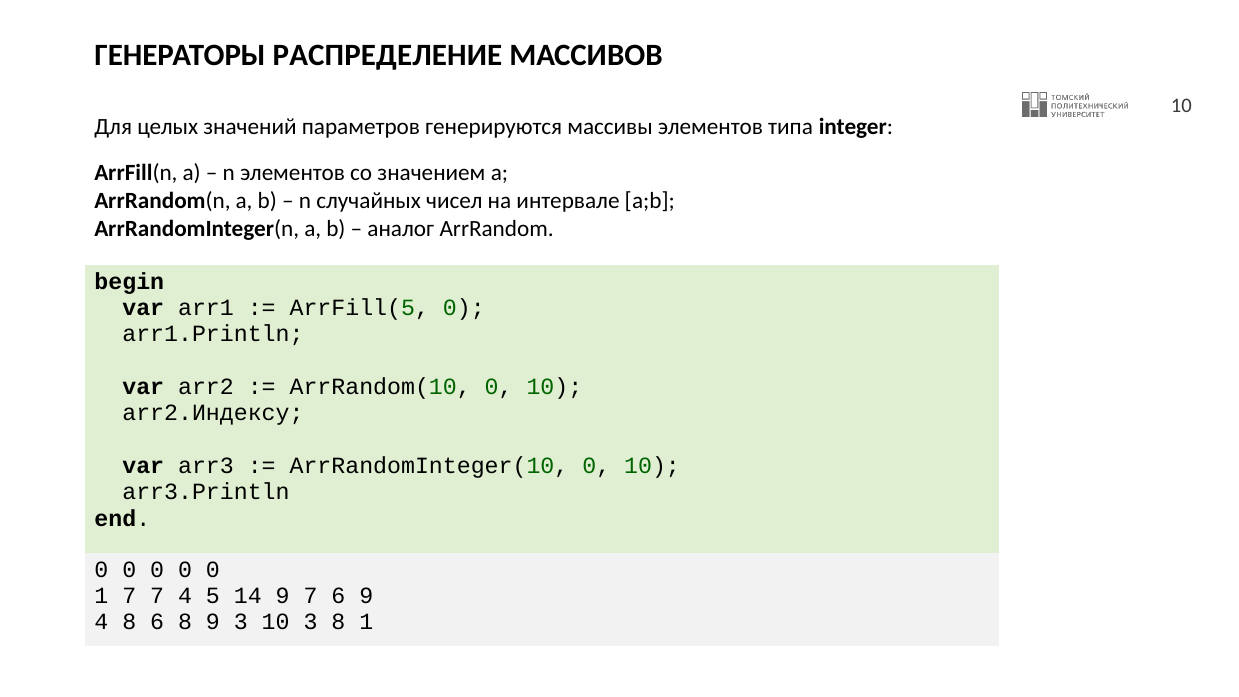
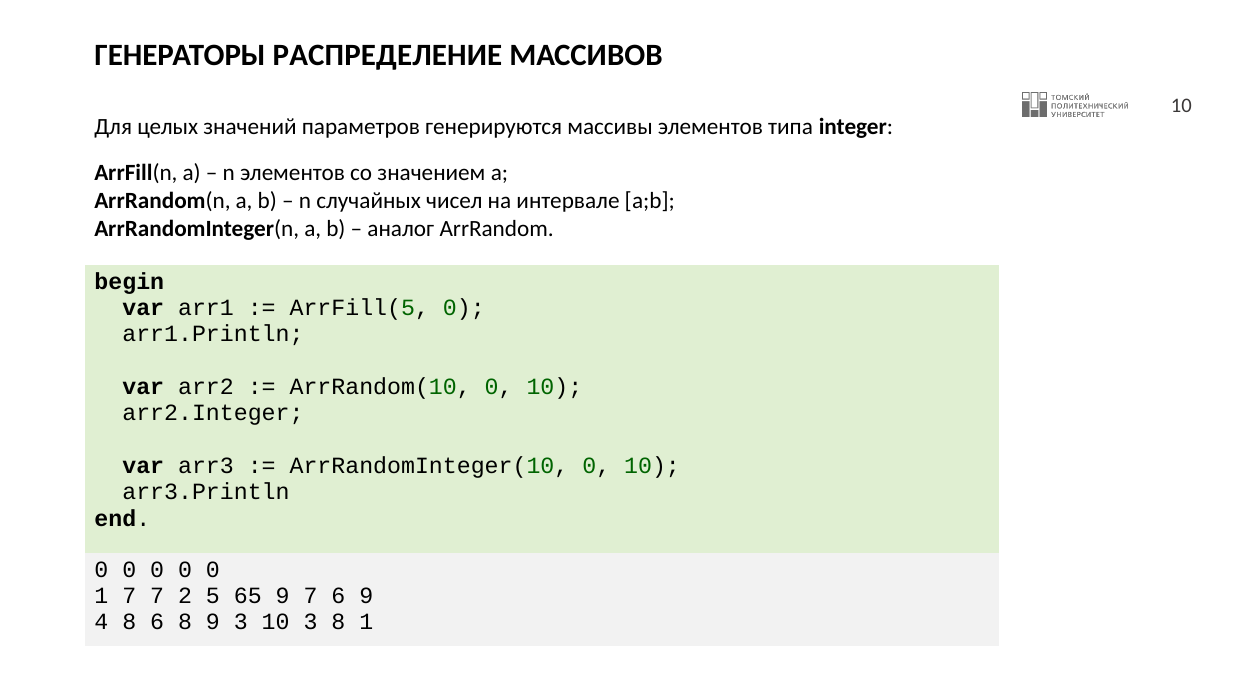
arr2.Индексу: arr2.Индексу -> arr2.Integer (213, 413)
7 4: 4 -> 2 (185, 596)
14: 14 -> 65 (248, 596)
